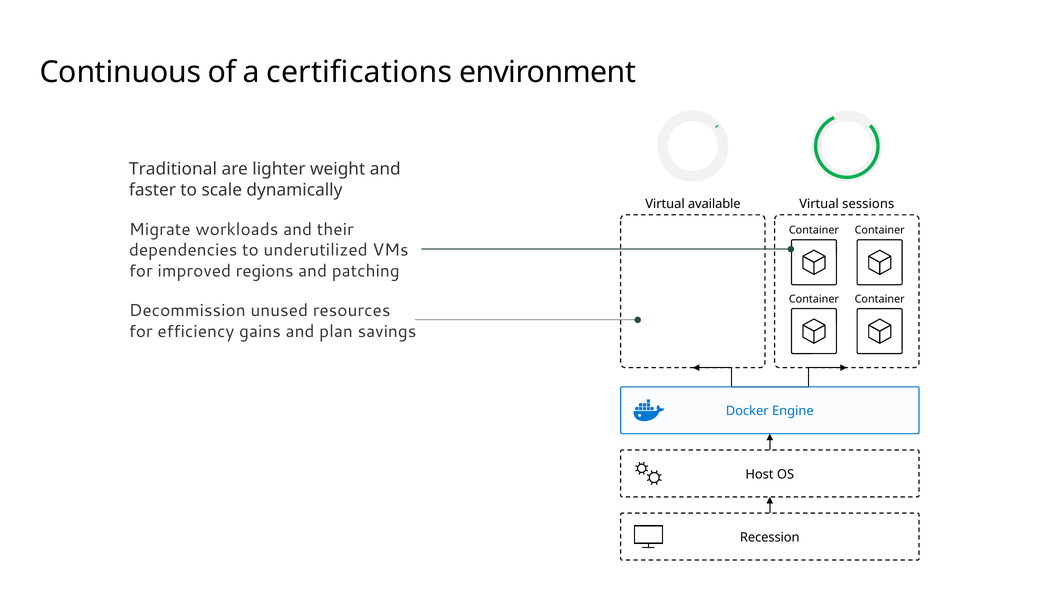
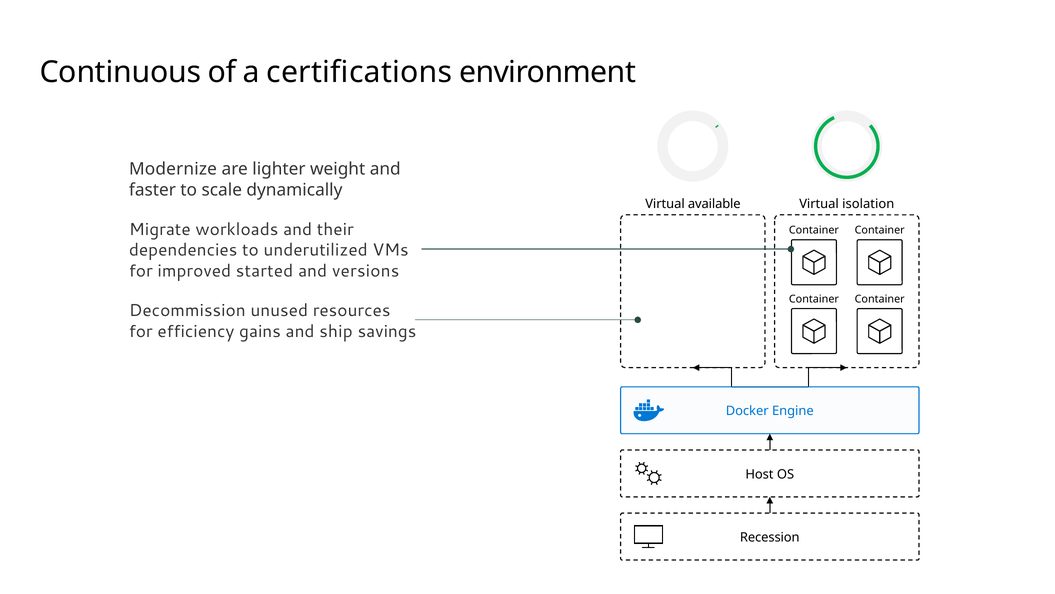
Traditional: Traditional -> Modernize (173, 169)
sessions: sessions -> isolation (868, 204)
regions: regions -> started (265, 271)
patching: patching -> versions (366, 271)
plan: plan -> ship (336, 331)
